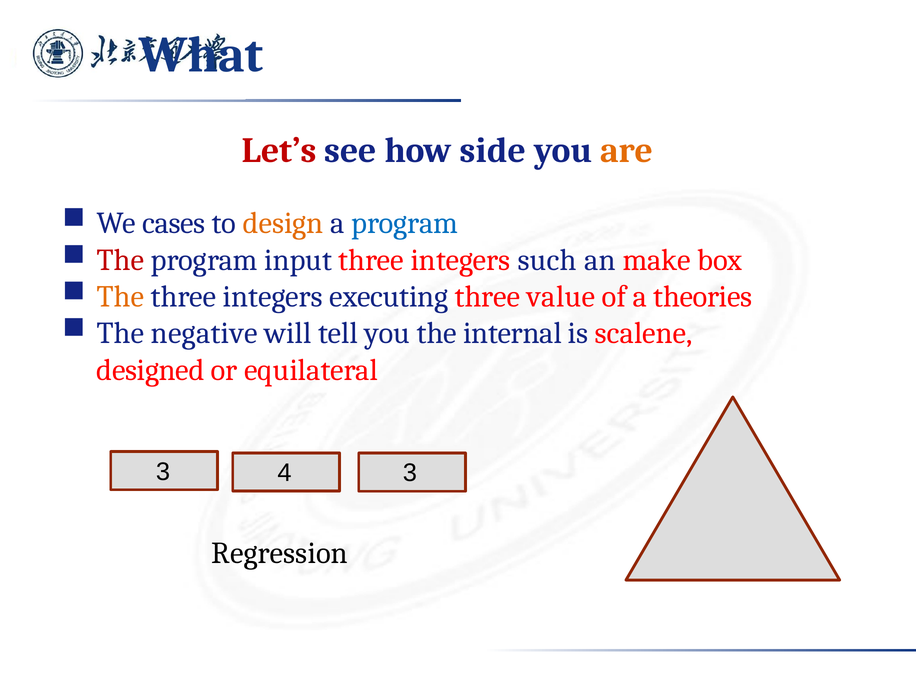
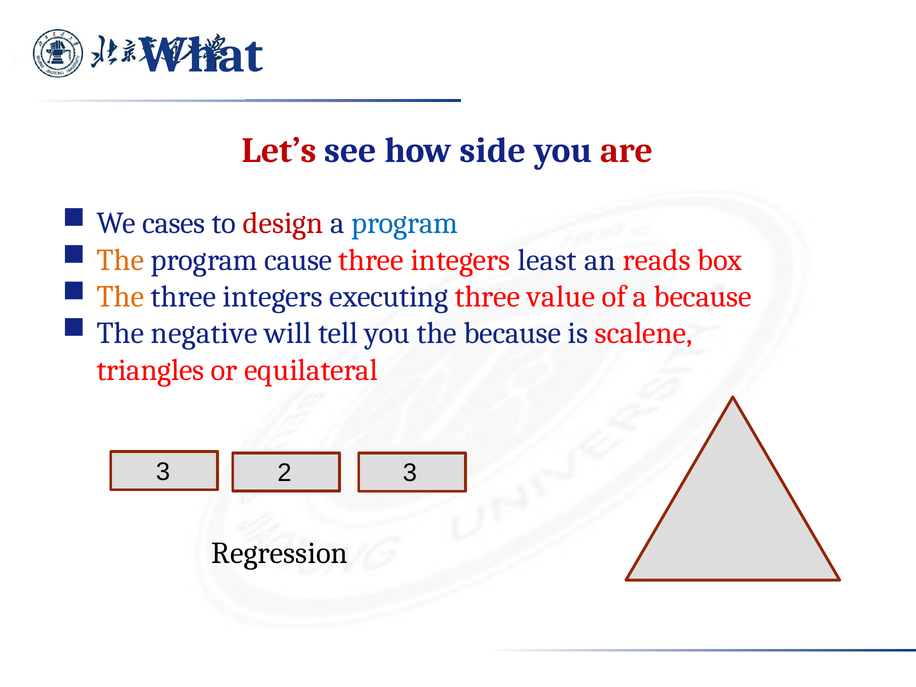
are colour: orange -> red (627, 150)
design colour: orange -> red (283, 223)
The colour: red -> orange (121, 260)
input: input -> cause (298, 260)
such: such -> least (547, 260)
make: make -> reads (657, 260)
a theories: theories -> because (703, 297)
the internal: internal -> because (512, 333)
designed: designed -> triangles (151, 370)
4: 4 -> 2 (285, 473)
